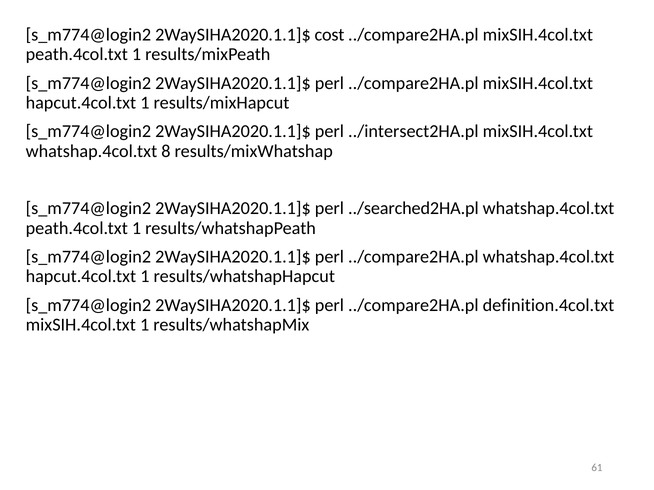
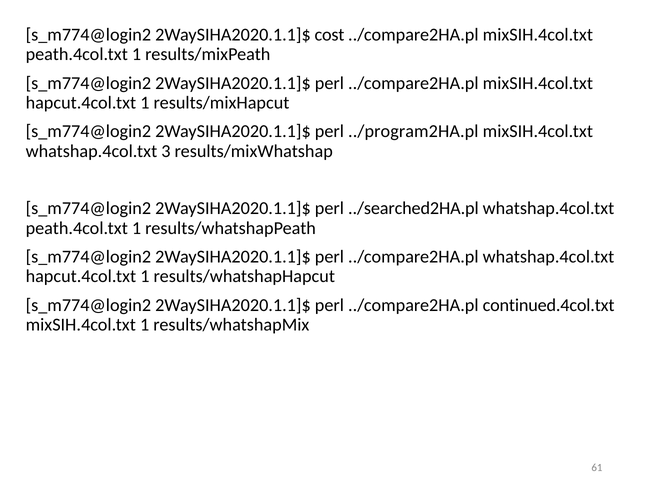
../intersect2HA.pl: ../intersect2HA.pl -> ../program2HA.pl (413, 132)
8: 8 -> 3 (166, 151)
definition.4col.txt: definition.4col.txt -> continued.4col.txt (549, 305)
